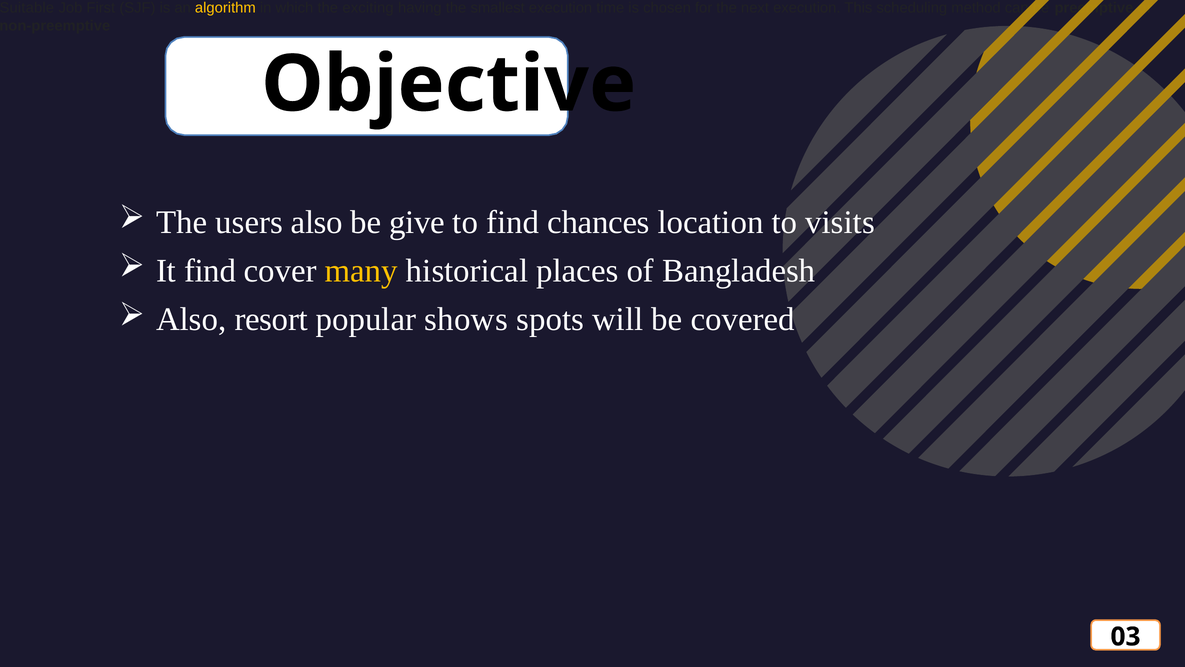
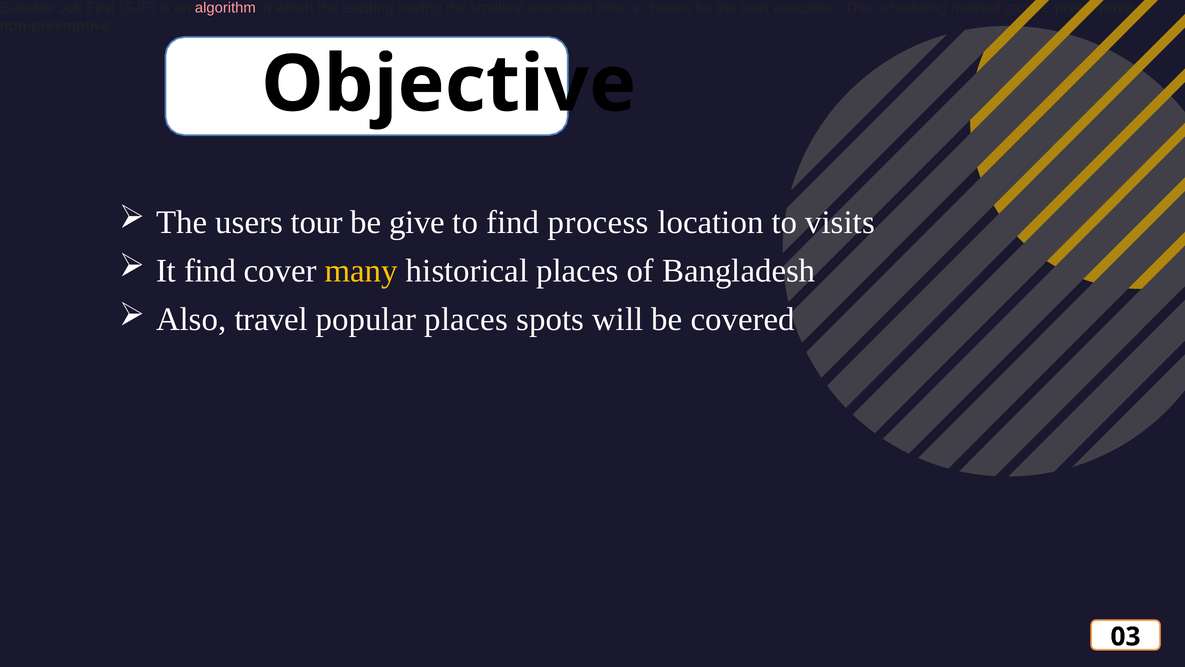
algorithm colour: yellow -> pink (225, 8)
users also: also -> tour (317, 222)
chances: chances -> process (598, 222)
resort: resort -> travel (271, 319)
popular shows: shows -> places (466, 319)
